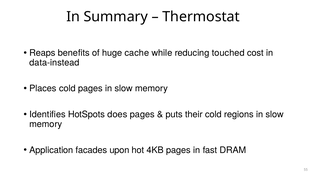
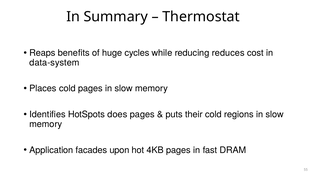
cache: cache -> cycles (137, 53)
touched: touched -> reduces (228, 53)
data-instead: data-instead -> data-system (54, 63)
